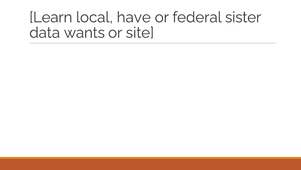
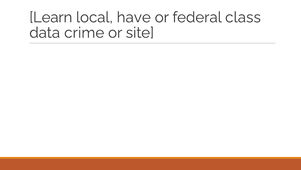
sister: sister -> class (243, 17)
wants: wants -> crime (84, 33)
